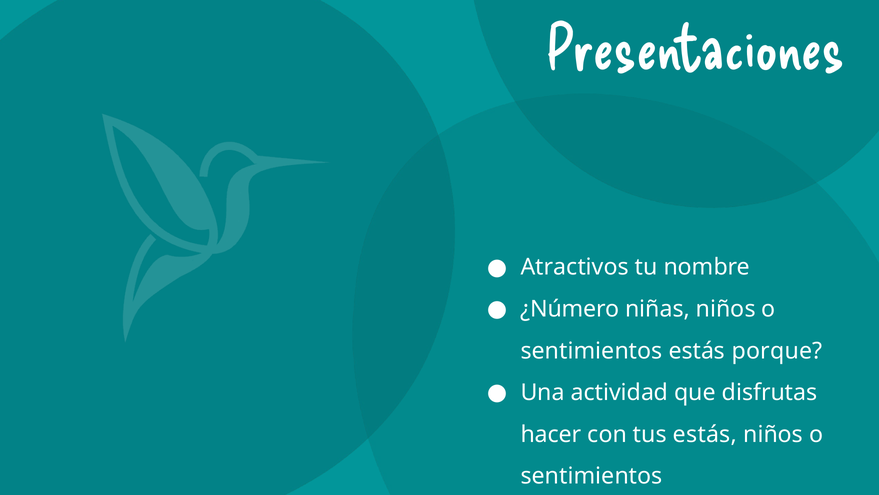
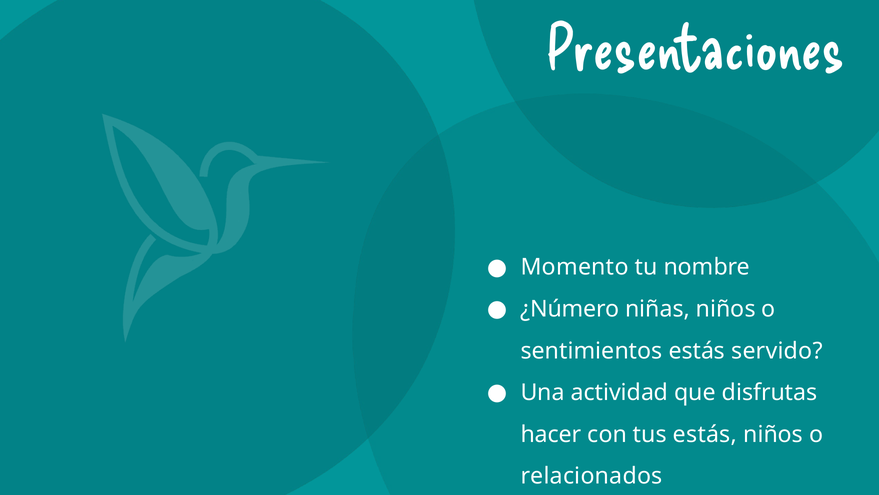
Atractivos: Atractivos -> Momento (575, 267)
porque: porque -> servido (777, 350)
sentimientos: sentimientos -> relacionados (591, 476)
